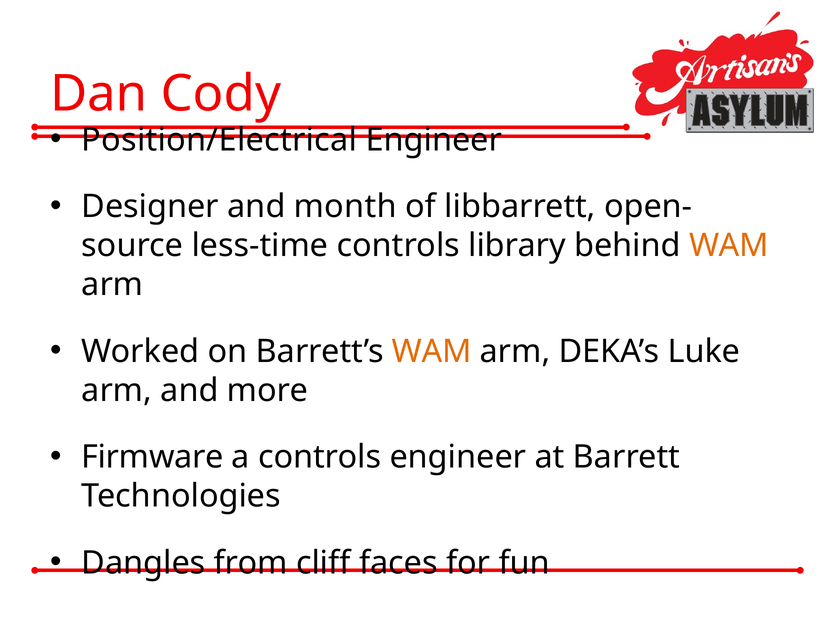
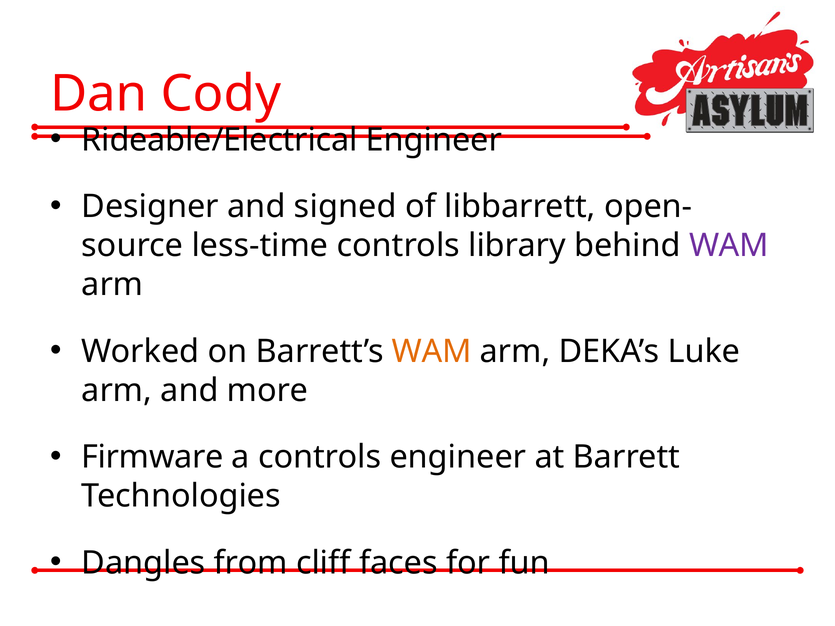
Position/Electrical: Position/Electrical -> Rideable/Electrical (220, 140)
month: month -> signed (345, 207)
WAM colour: orange -> purple (729, 246)
